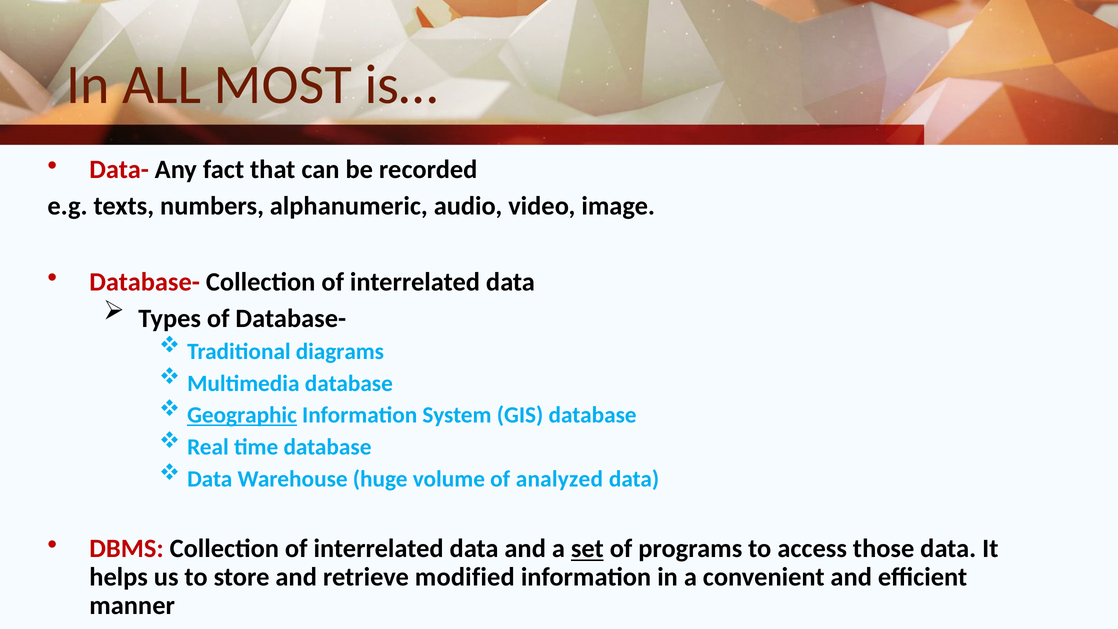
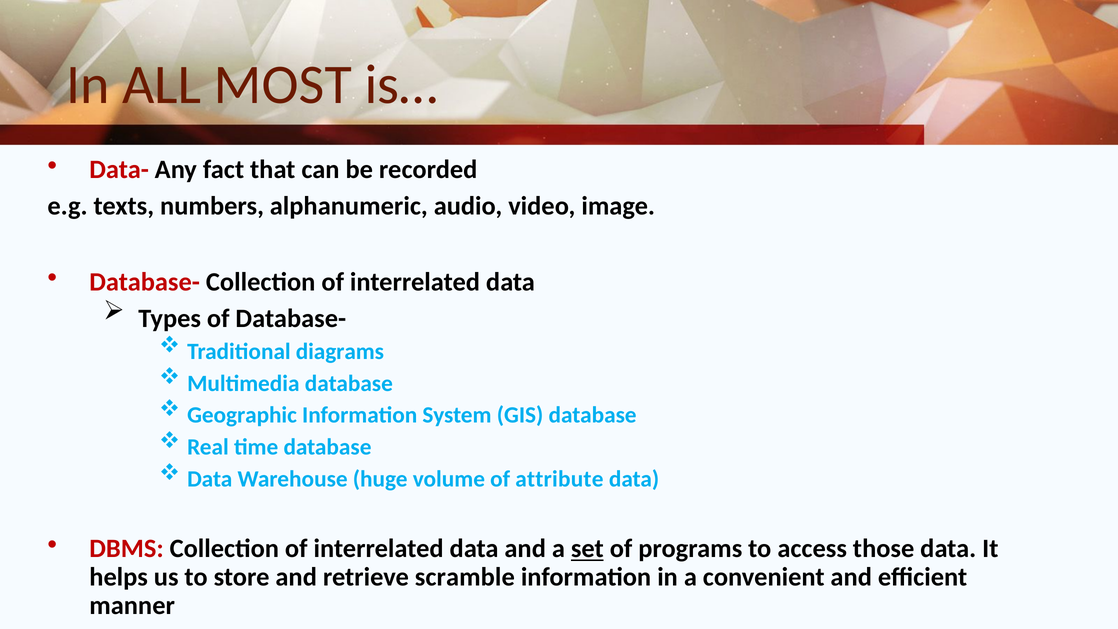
Geographic underline: present -> none (242, 415)
analyzed: analyzed -> attribute (559, 479)
modified: modified -> scramble (465, 577)
